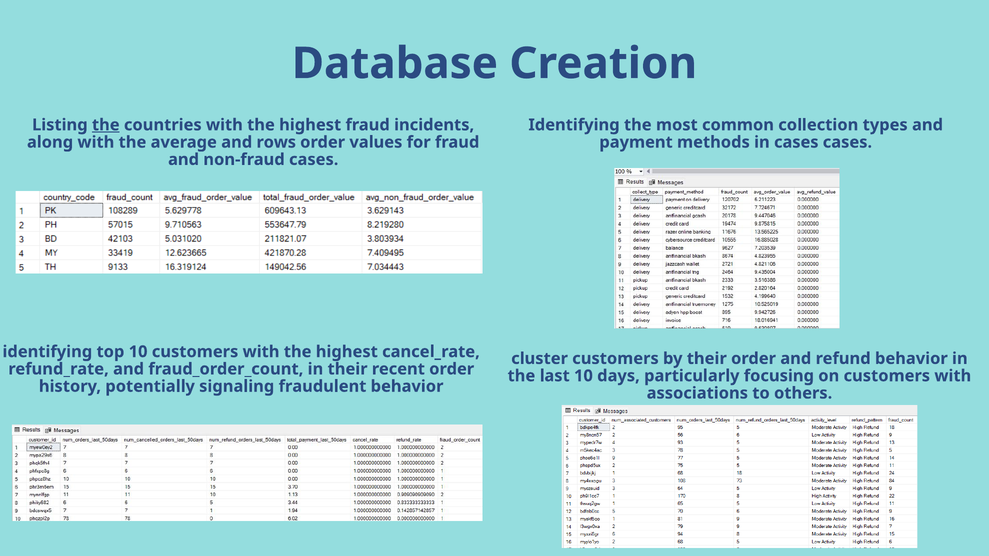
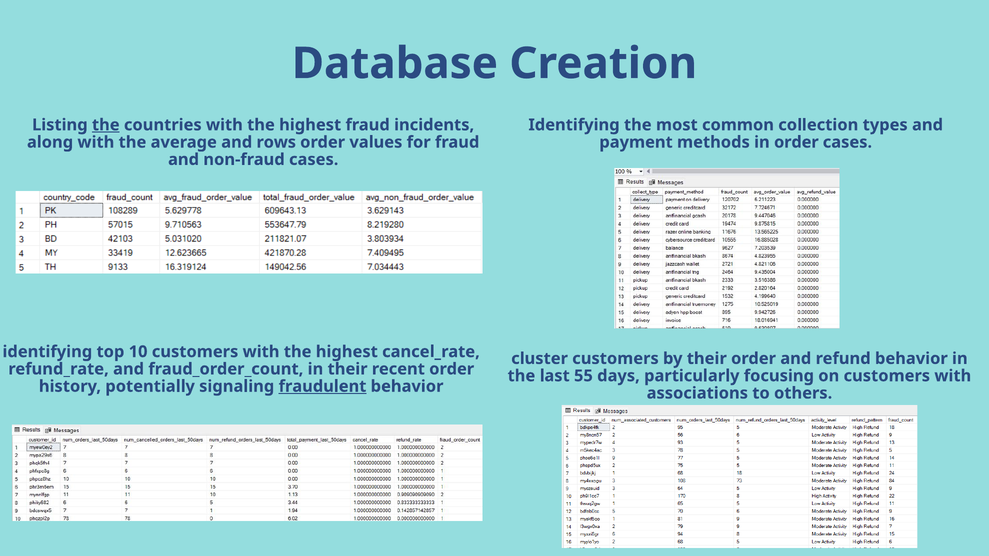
in cases: cases -> order (796, 142)
last 10: 10 -> 55 (583, 376)
fraudulent underline: none -> present (322, 387)
